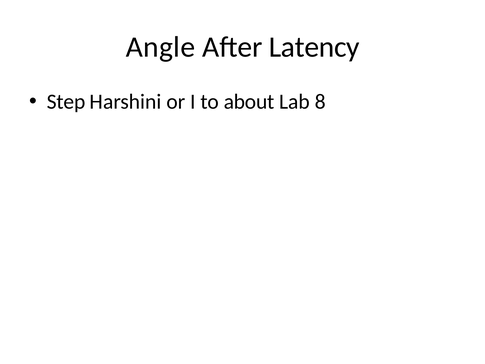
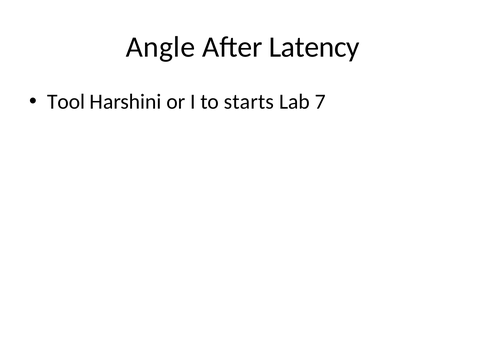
Step: Step -> Tool (66, 102)
about: about -> starts (249, 102)
8: 8 -> 7 (320, 102)
